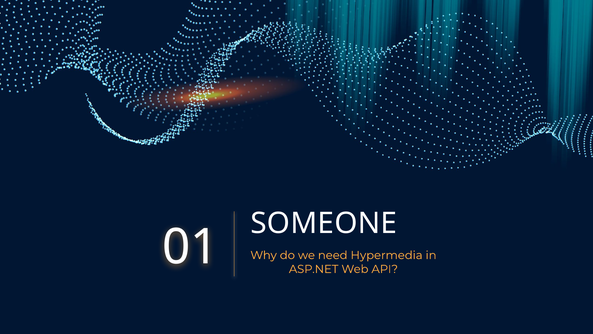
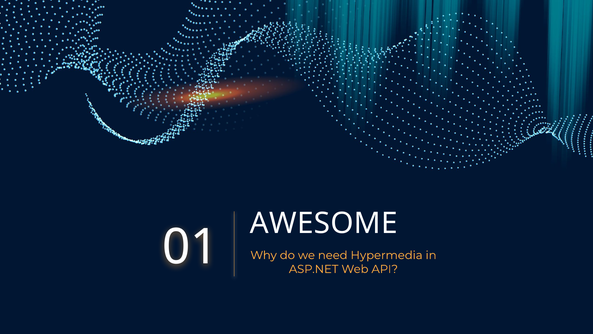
SOMEONE: SOMEONE -> AWESOME (324, 223)
